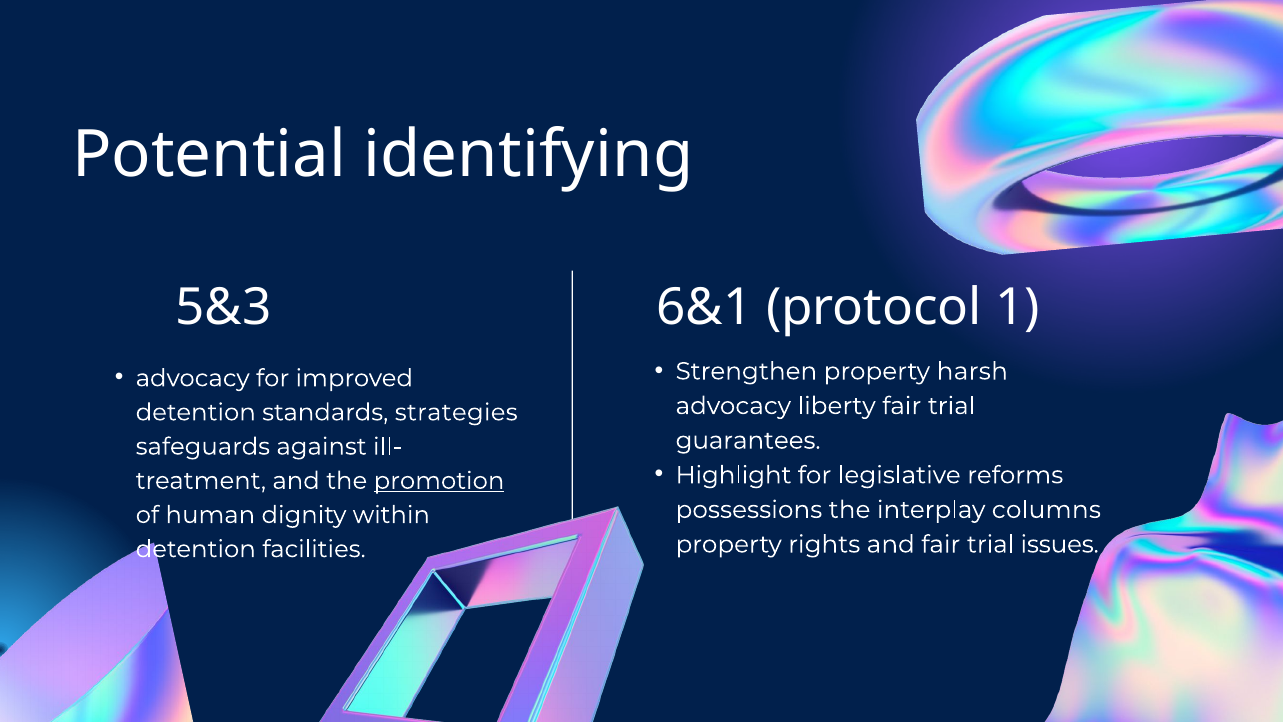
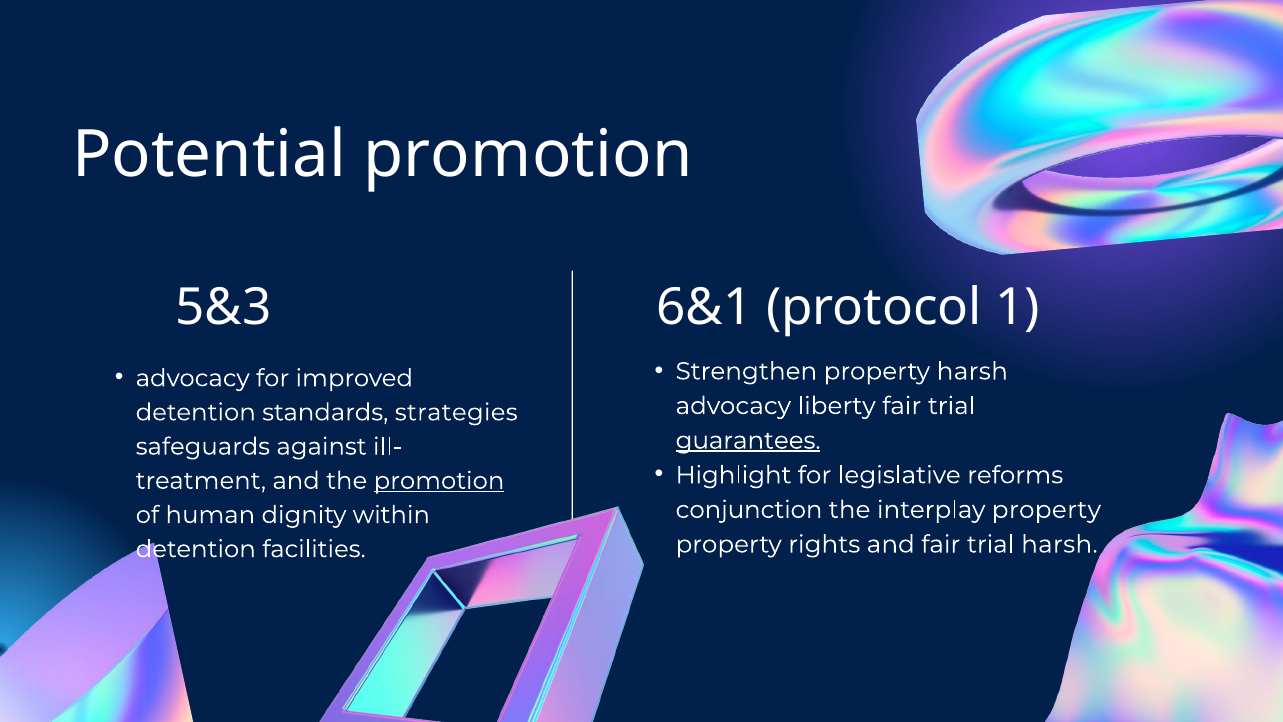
Potential identifying: identifying -> promotion (528, 155)
guarantees underline: none -> present (748, 440)
possessions: possessions -> conjunction (749, 510)
interplay columns: columns -> property (1046, 510)
trial issues: issues -> harsh (1059, 544)
